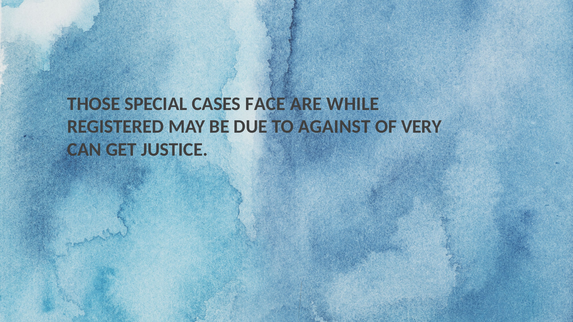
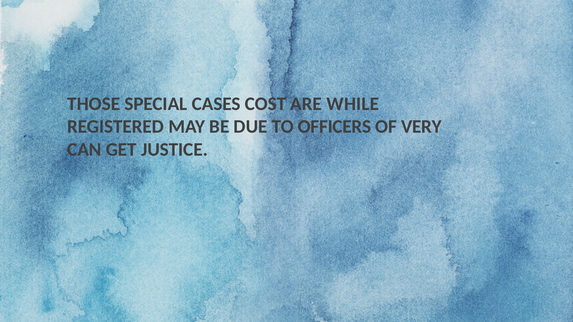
FACE: FACE -> COST (266, 104)
AGAINST: AGAINST -> OFFICERS (335, 127)
